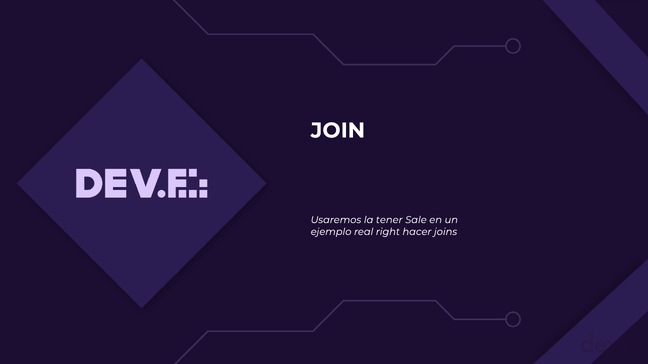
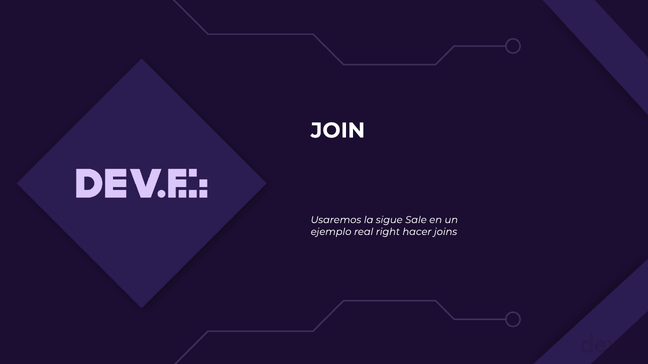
tener: tener -> sigue (389, 220)
